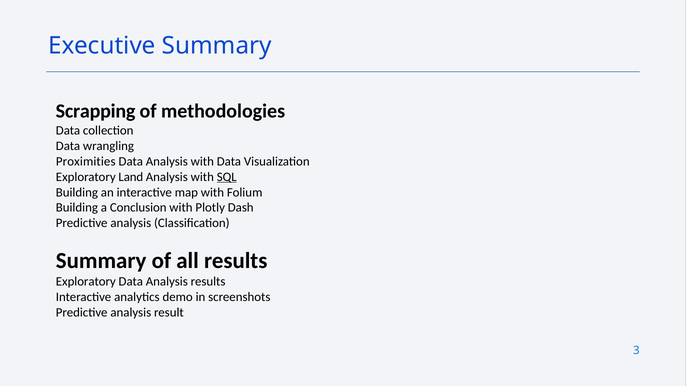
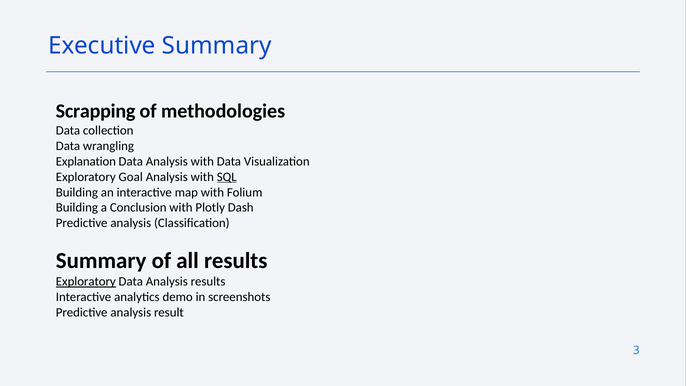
Proximities: Proximities -> Explanation (86, 161)
Land: Land -> Goal (131, 177)
Exploratory underline: none -> present (86, 281)
